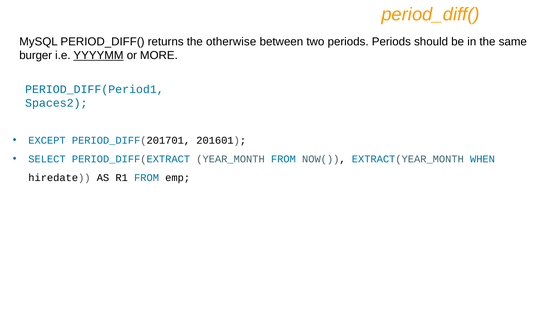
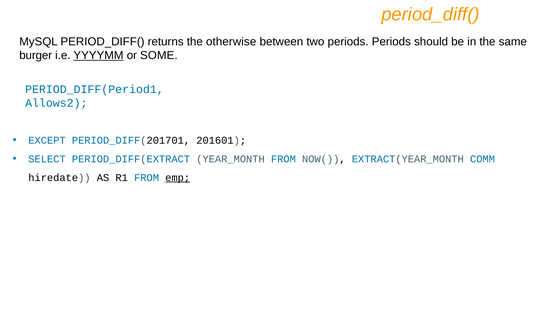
MORE: MORE -> SOME (159, 55)
Spaces2: Spaces2 -> Allows2 (56, 103)
WHEN: WHEN -> COMM (482, 159)
emp underline: none -> present (178, 178)
